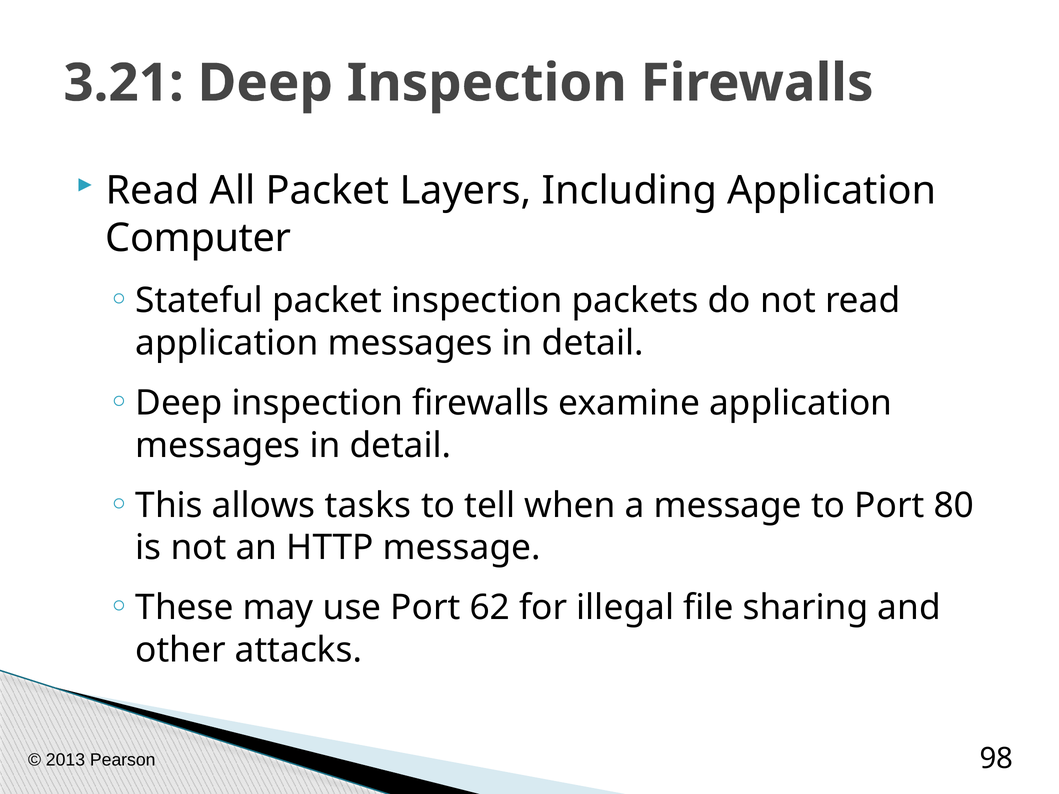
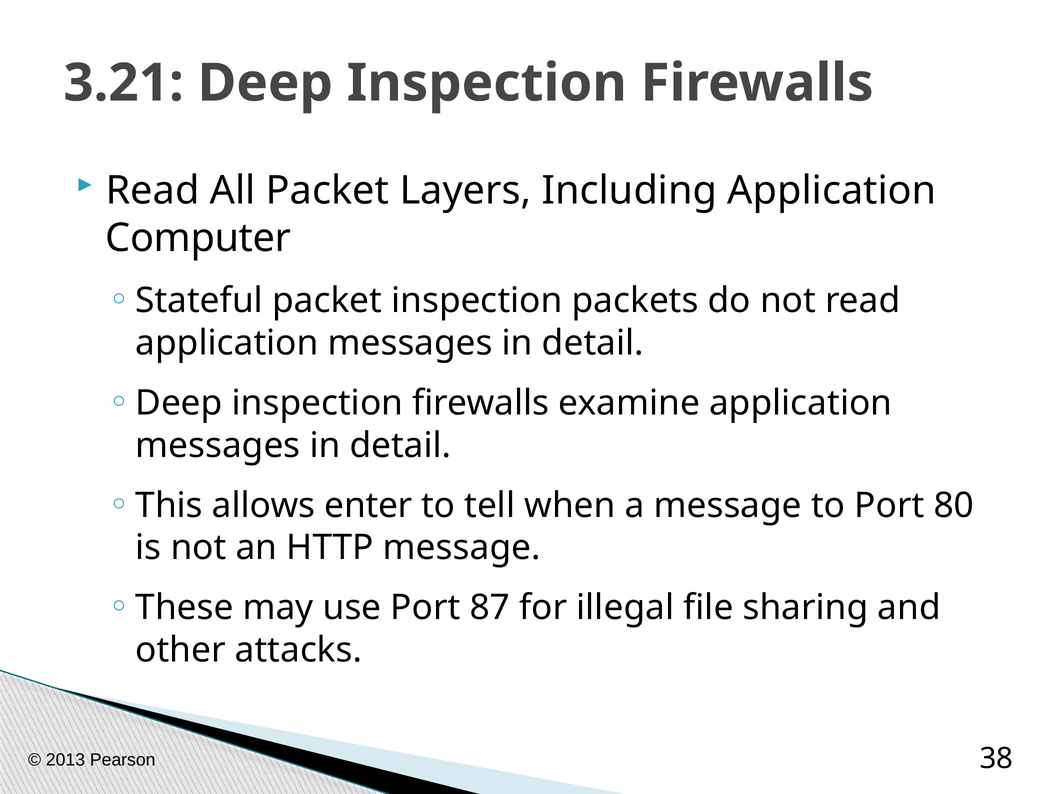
tasks: tasks -> enter (368, 506)
62: 62 -> 87 (490, 608)
98: 98 -> 38 (996, 759)
